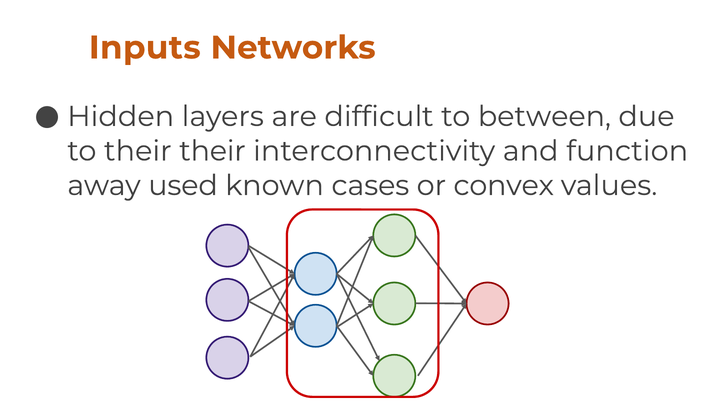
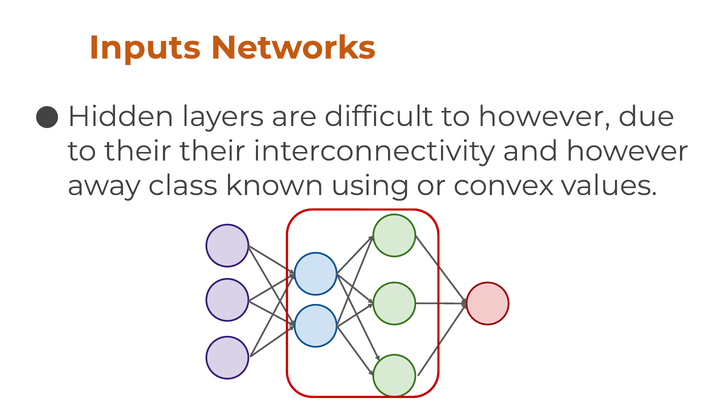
to between: between -> however (544, 117)
and function: function -> however (627, 151)
used: used -> class (183, 186)
cases: cases -> using (370, 186)
